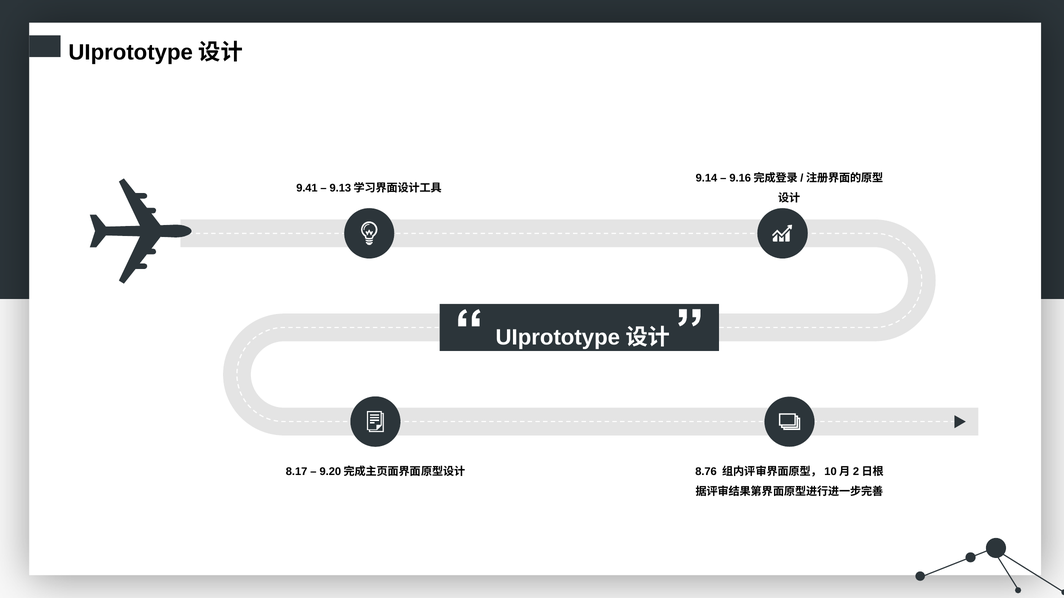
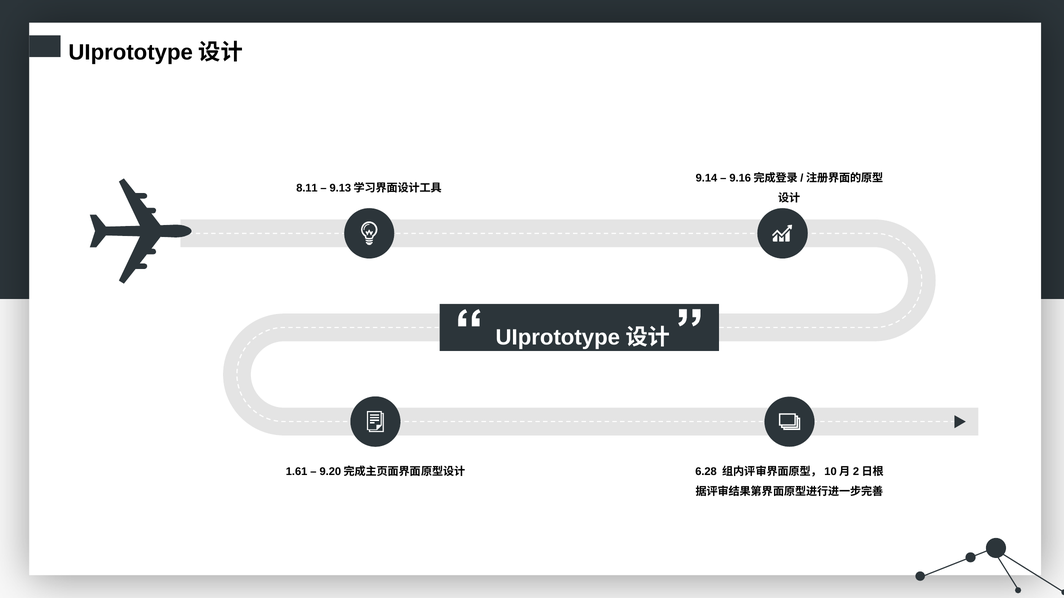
9.41: 9.41 -> 8.11 (307, 188)
8.17: 8.17 -> 1.61 (297, 472)
8.76: 8.76 -> 6.28 (706, 472)
